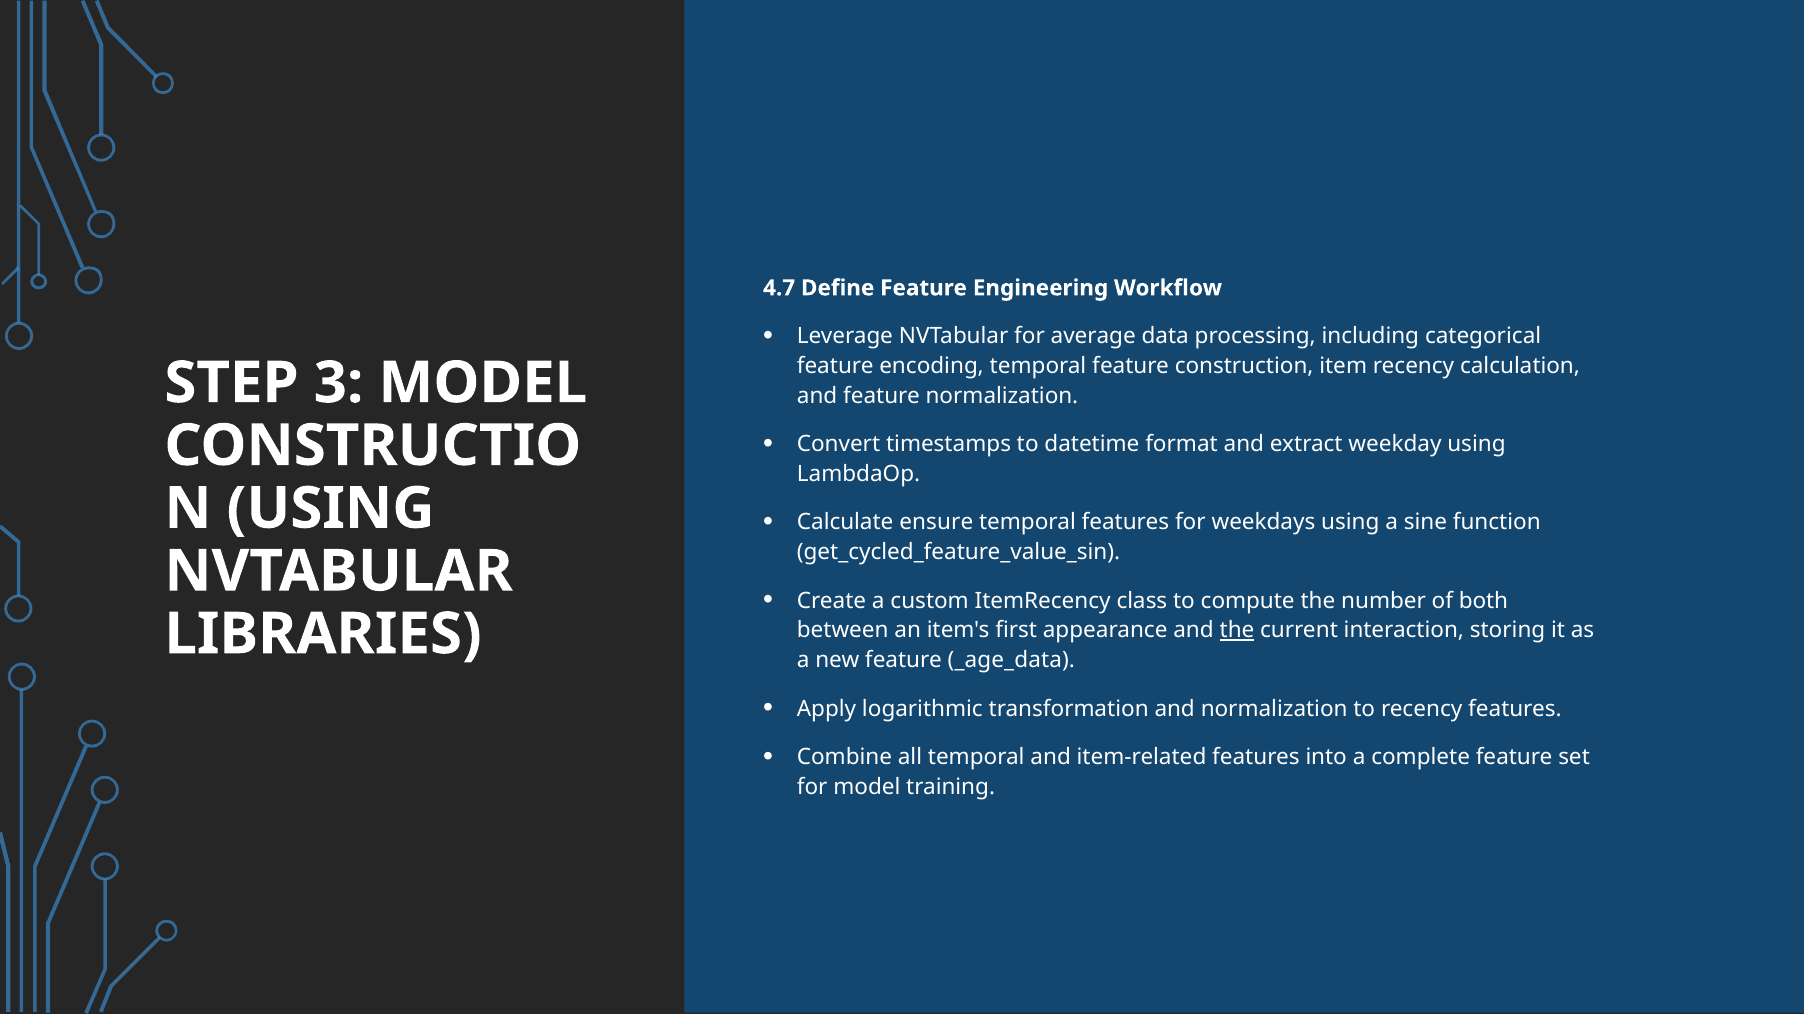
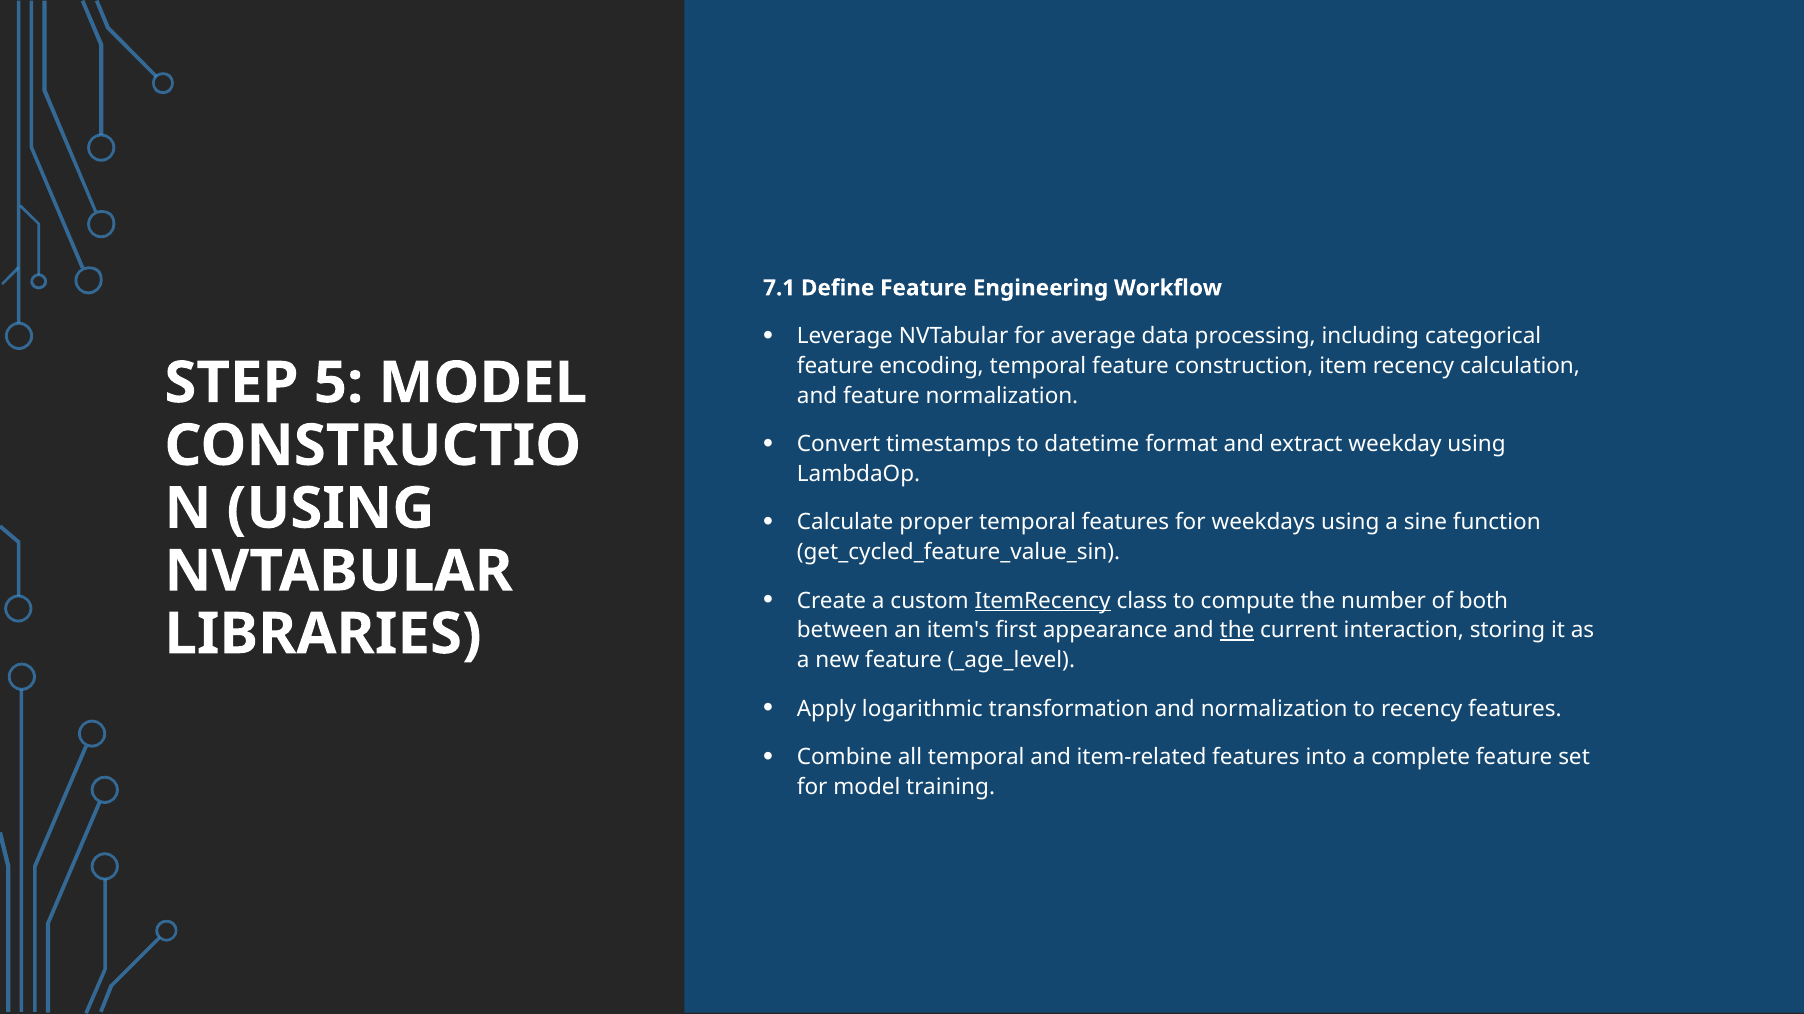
4.7: 4.7 -> 7.1 (779, 288)
3: 3 -> 5 (339, 383)
ensure: ensure -> proper (936, 523)
ItemRecency underline: none -> present (1043, 601)
_age_data: _age_data -> _age_level (1011, 661)
